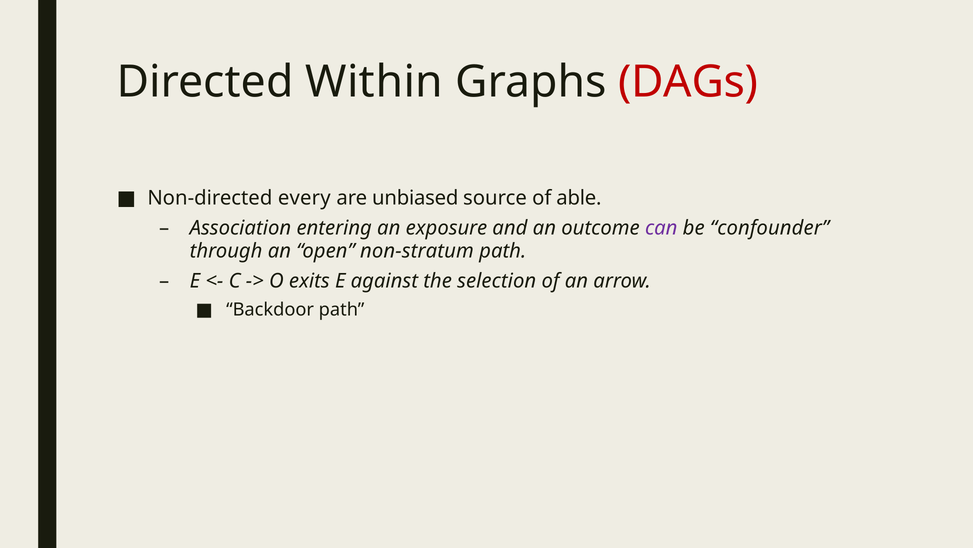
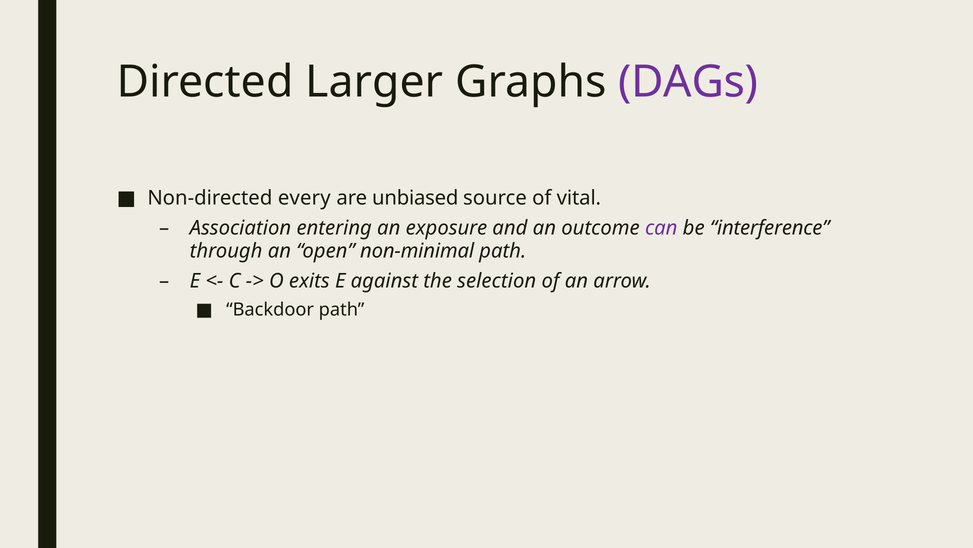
Within: Within -> Larger (374, 82)
DAGs colour: red -> purple (688, 82)
able: able -> vital (579, 198)
confounder: confounder -> interference (770, 228)
non-stratum: non-stratum -> non-minimal (417, 251)
